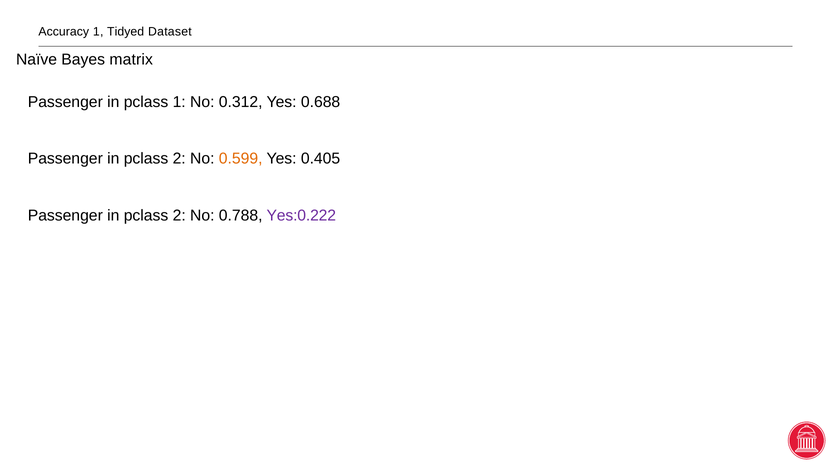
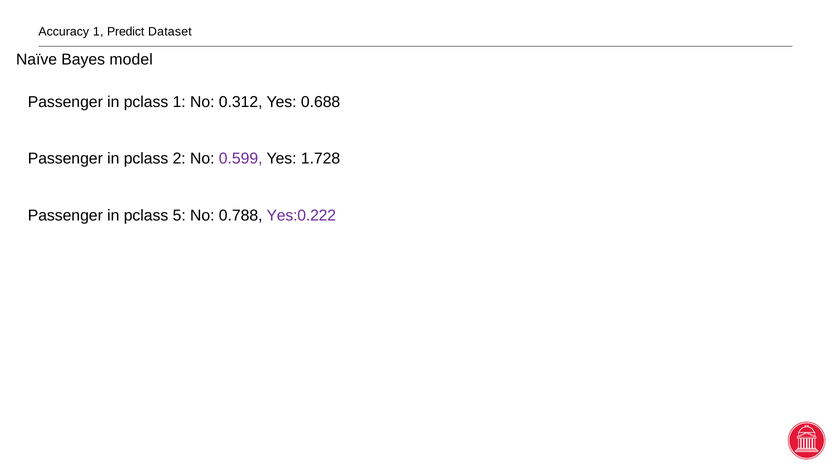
Tidyed: Tidyed -> Predict (126, 32)
matrix: matrix -> model (131, 60)
0.599 colour: orange -> purple (241, 159)
0.405: 0.405 -> 1.728 (321, 159)
2: 2 -> 5 (179, 215)
